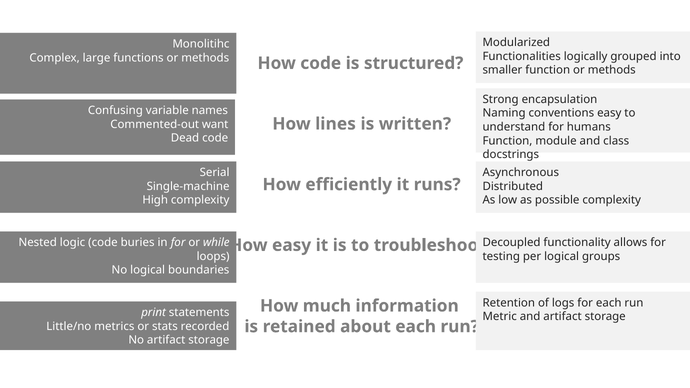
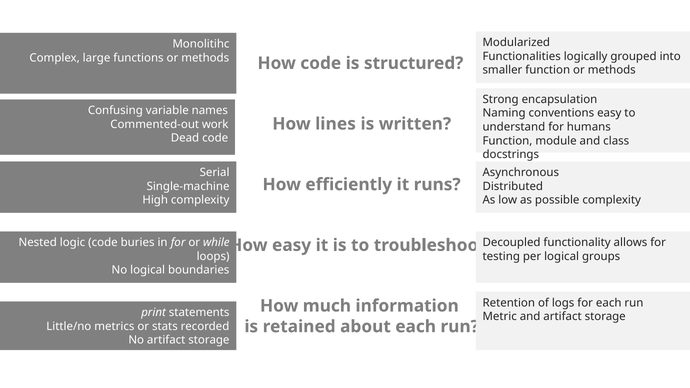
want: want -> work (215, 124)
